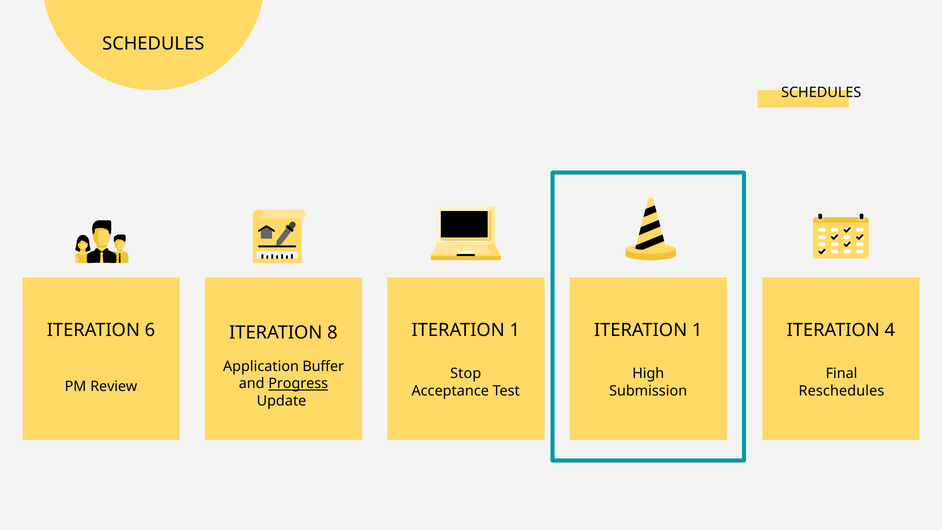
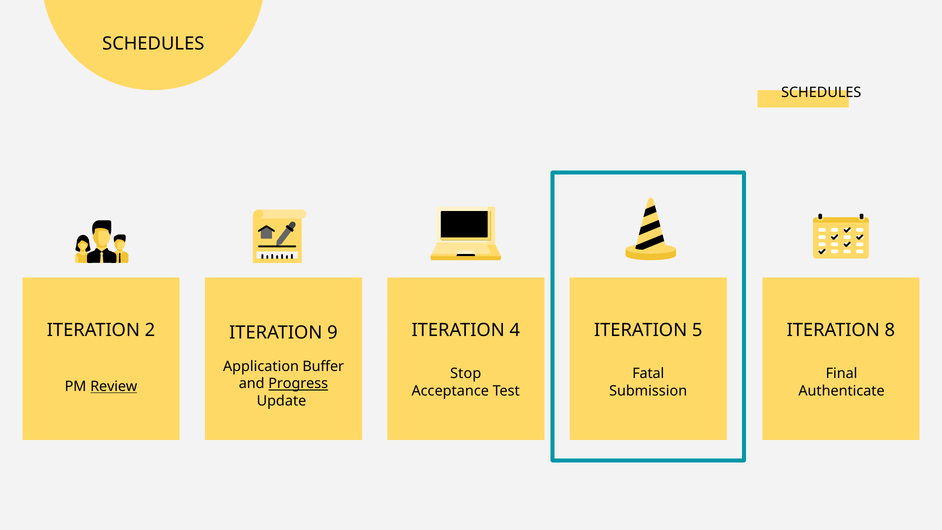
6: 6 -> 2 (150, 330)
4: 4 -> 8 (890, 330)
8: 8 -> 9 (332, 333)
1: 1 -> 4 (515, 330)
1: 1 -> 5 (697, 330)
High: High -> Fatal (648, 373)
Review underline: none -> present (114, 386)
Reschedules: Reschedules -> Authenticate (842, 391)
